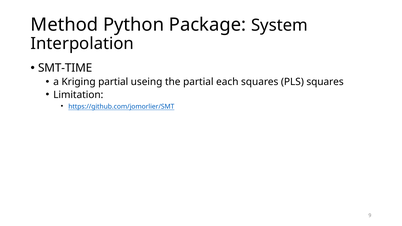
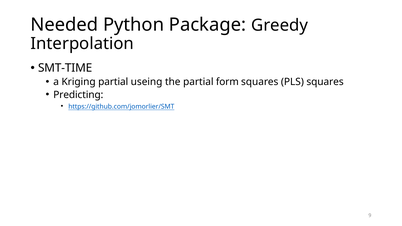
Method: Method -> Needed (64, 25)
System: System -> Greedy (280, 25)
each: each -> form (227, 82)
Limitation: Limitation -> Predicting (78, 95)
